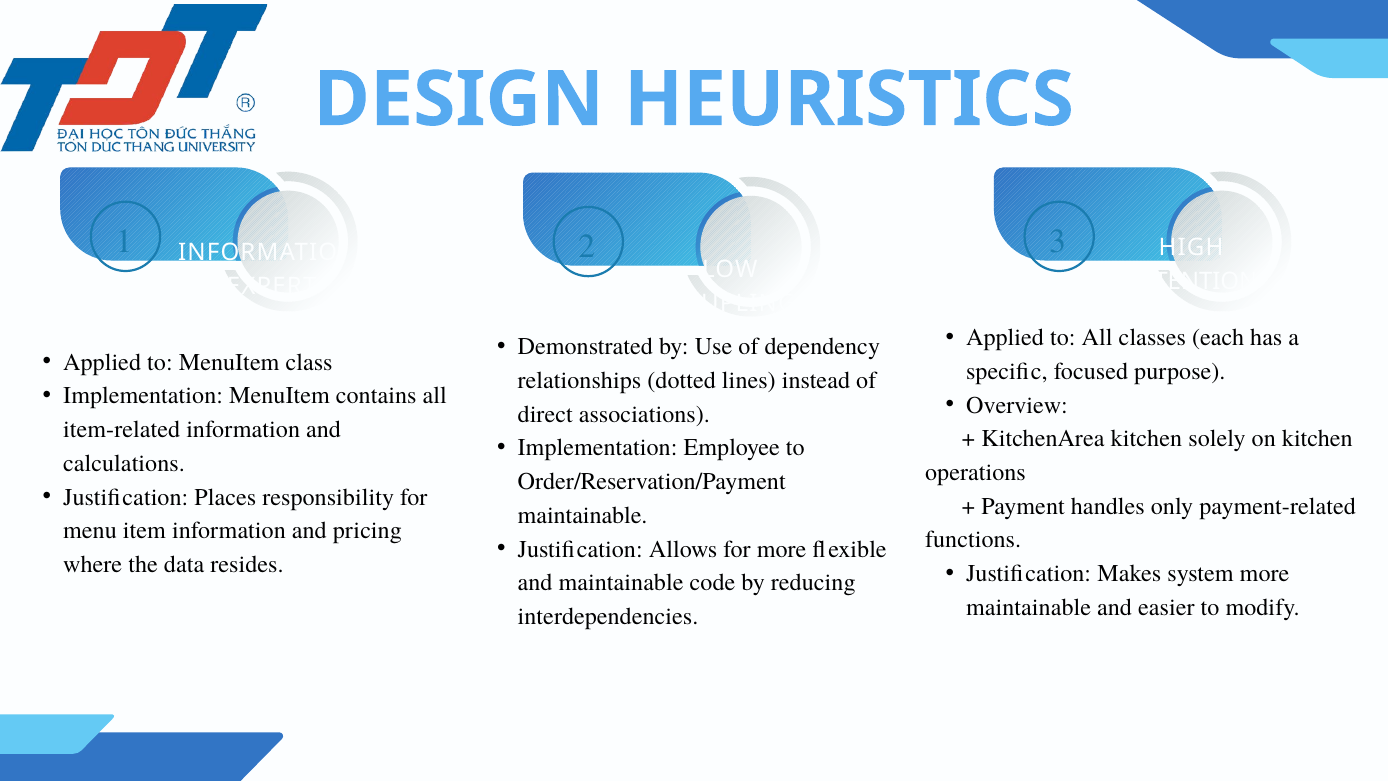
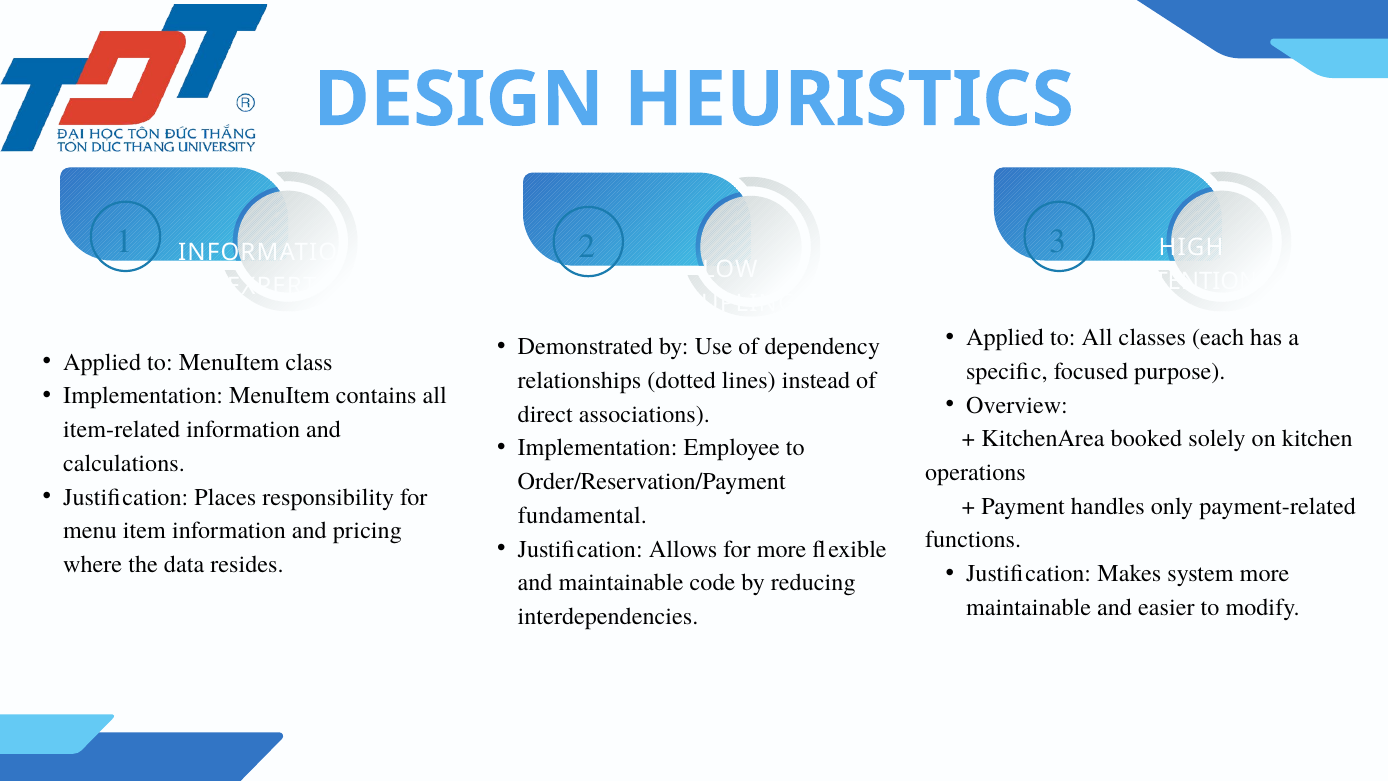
KitchenArea kitchen: kitchen -> booked (1146, 439)
maintainable: maintainable -> fundamental (582, 515)
